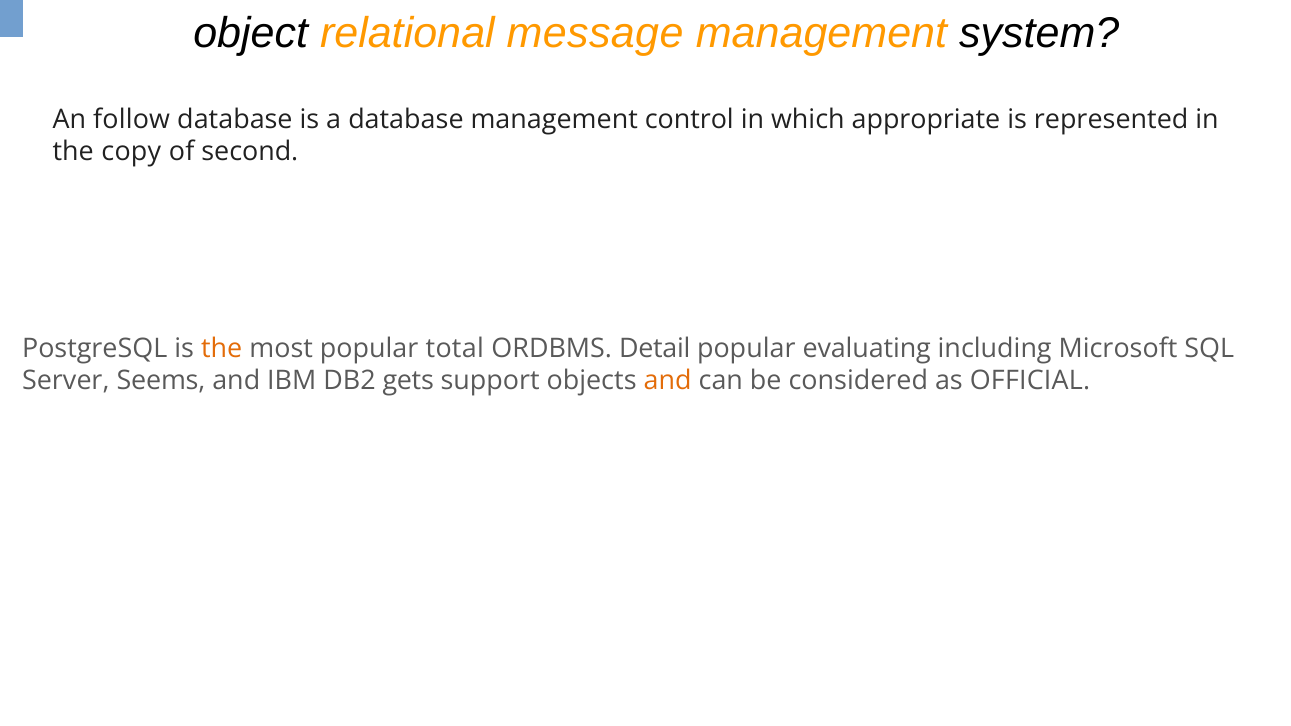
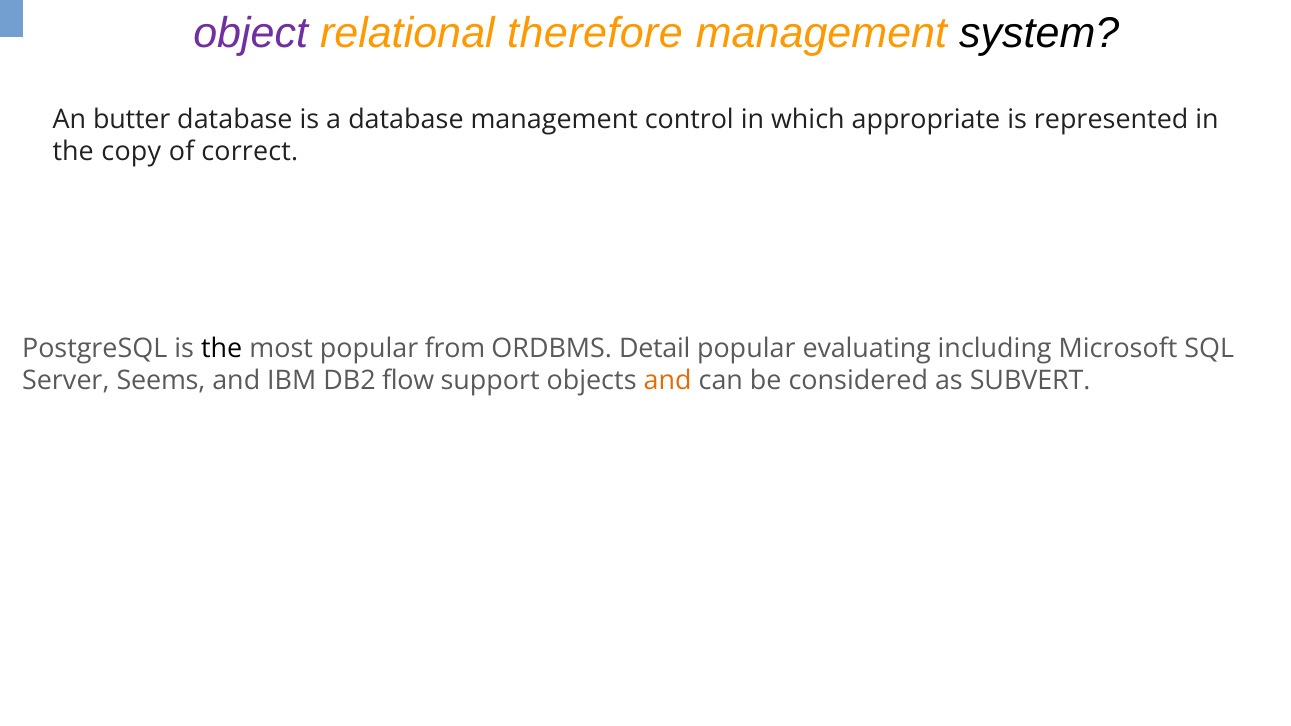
object colour: black -> purple (251, 34)
message: message -> therefore (595, 34)
follow: follow -> butter (132, 120)
second: second -> correct (250, 152)
the colour: orange -> black (222, 348)
total: total -> from (455, 348)
gets: gets -> flow (408, 381)
OFFICIAL: OFFICIAL -> SUBVERT (1030, 381)
